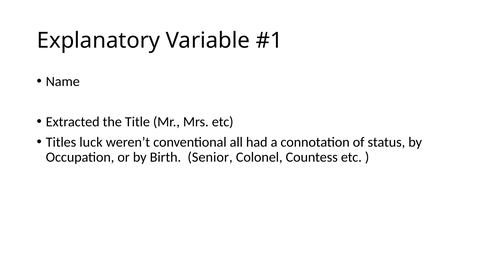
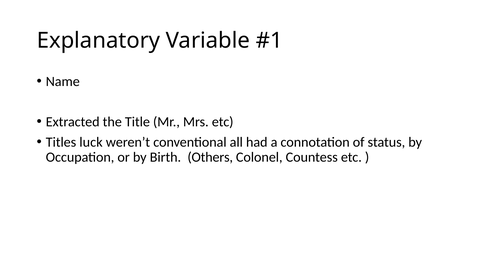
Senior: Senior -> Others (210, 157)
